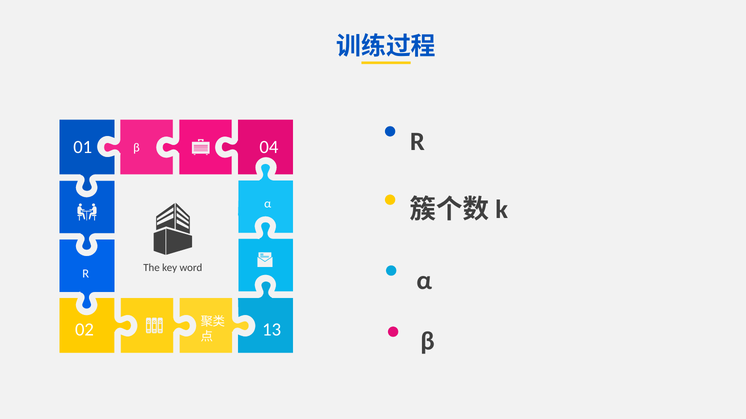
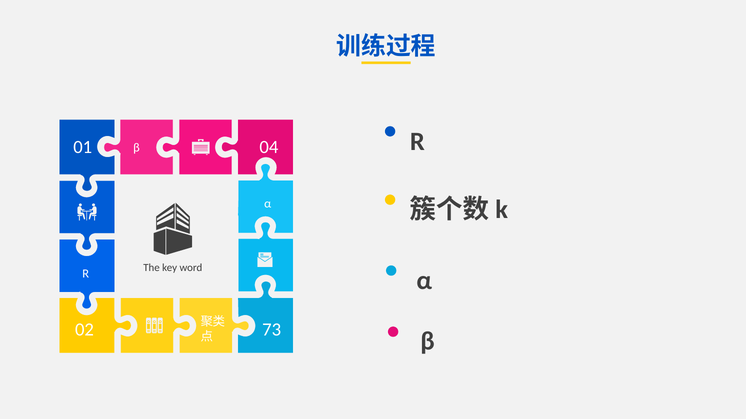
13: 13 -> 73 (272, 330)
